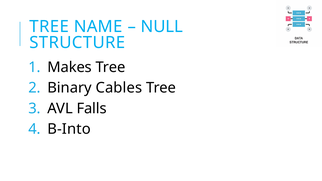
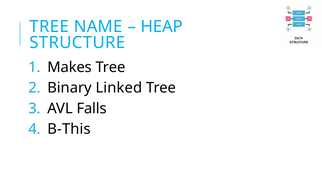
NULL: NULL -> HEAP (162, 26)
Cables: Cables -> Linked (119, 88)
B-Into: B-Into -> B-This (69, 129)
